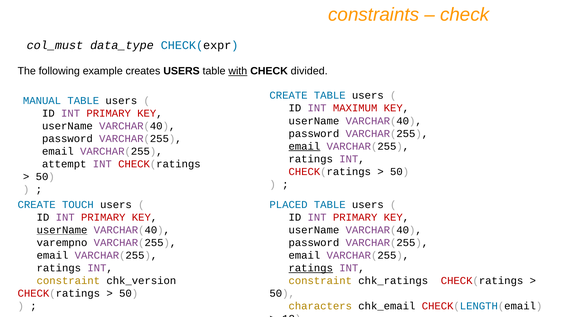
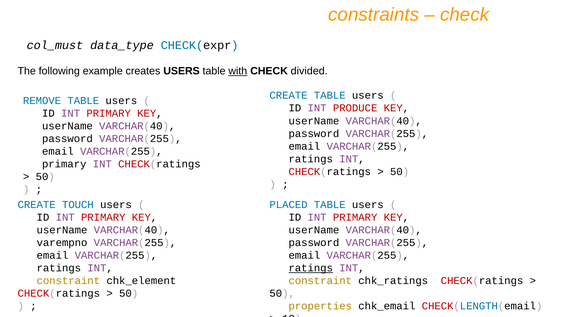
MANUAL: MANUAL -> REMOVE (42, 101)
MAXIMUM: MAXIMUM -> PRODUCE (355, 108)
email underline: present -> none (304, 146)
attempt: attempt -> primary (64, 164)
userName underline: present -> none (62, 230)
chk_version: chk_version -> chk_element (141, 281)
characters: characters -> properties (320, 306)
